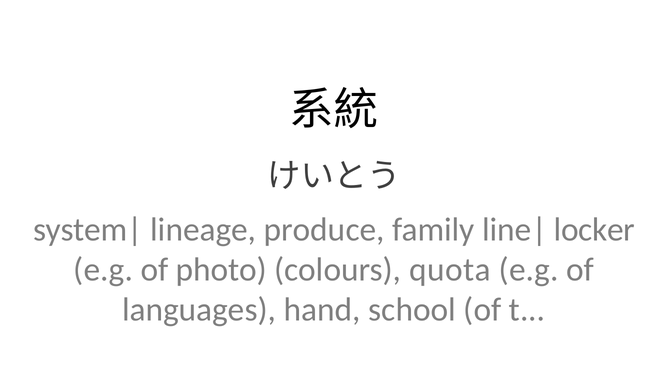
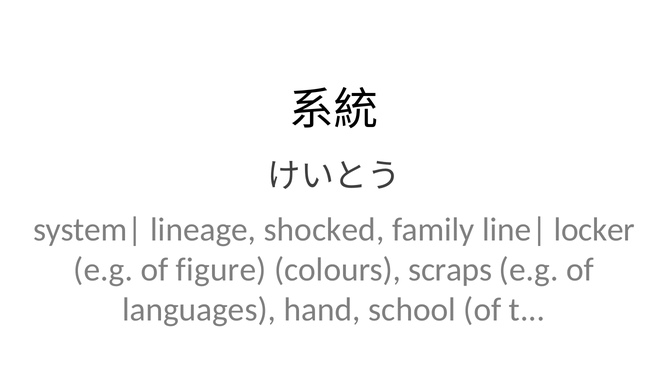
produce: produce -> shocked (324, 229)
photo: photo -> figure (221, 270)
quota: quota -> scraps (450, 270)
